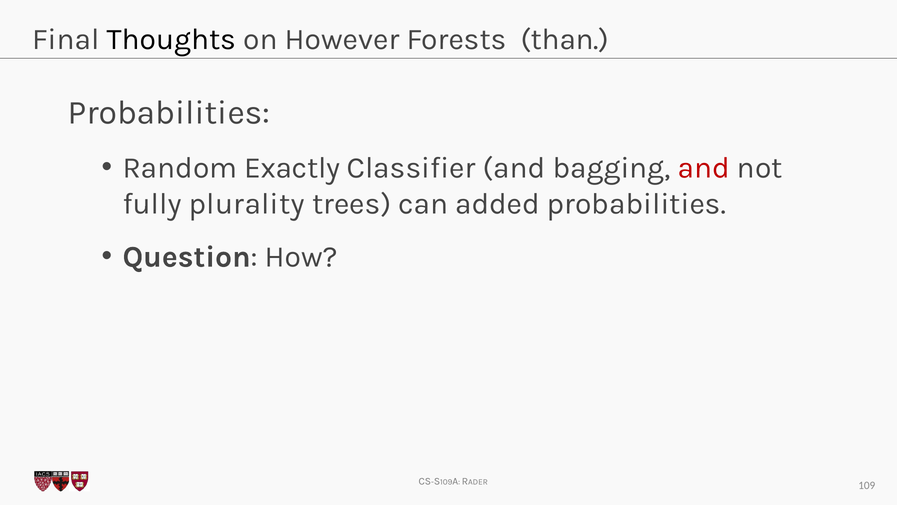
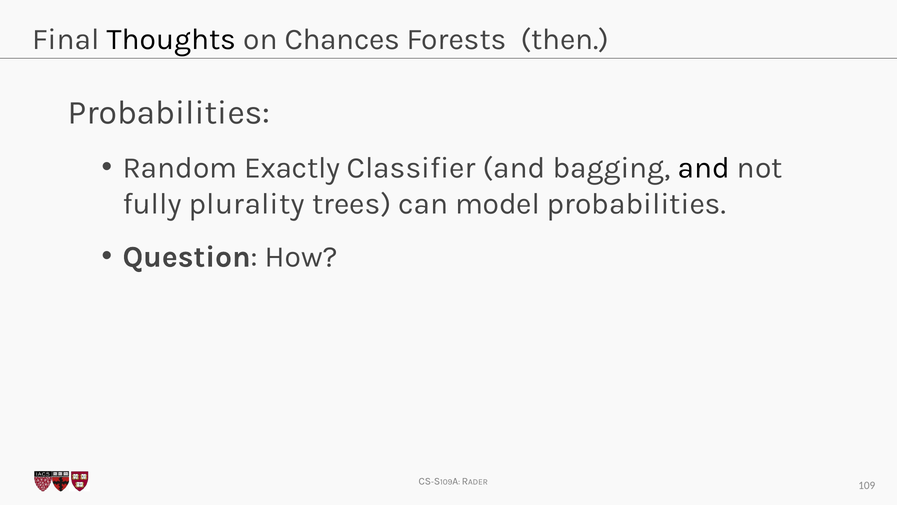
However: However -> Chances (342, 39)
than: than -> then (565, 39)
and colour: red -> black (704, 168)
added: added -> model (498, 203)
